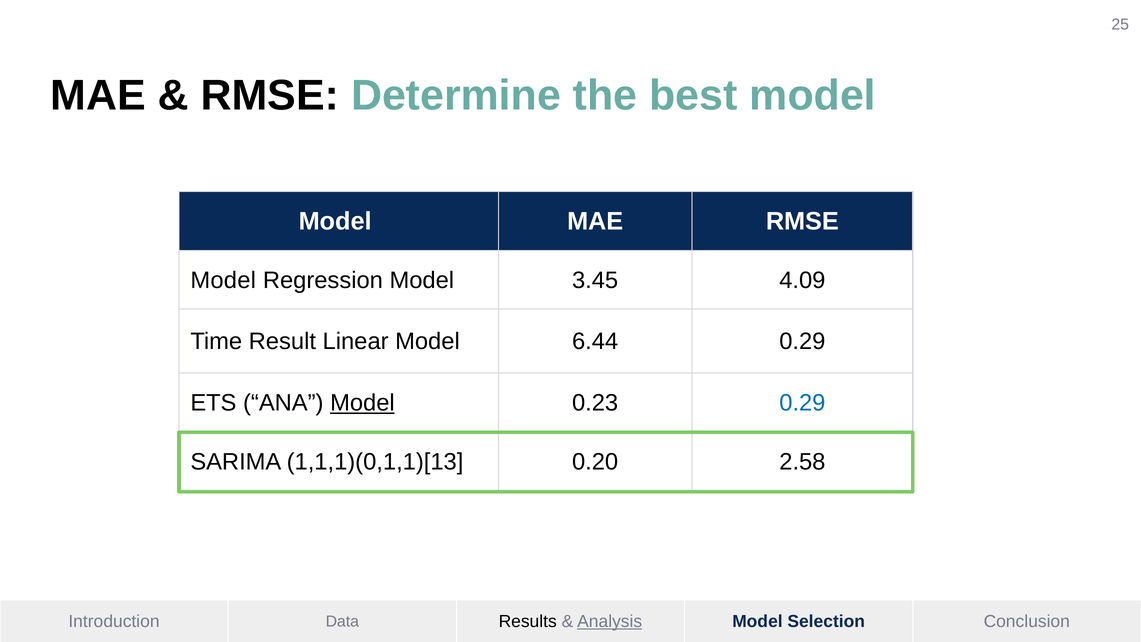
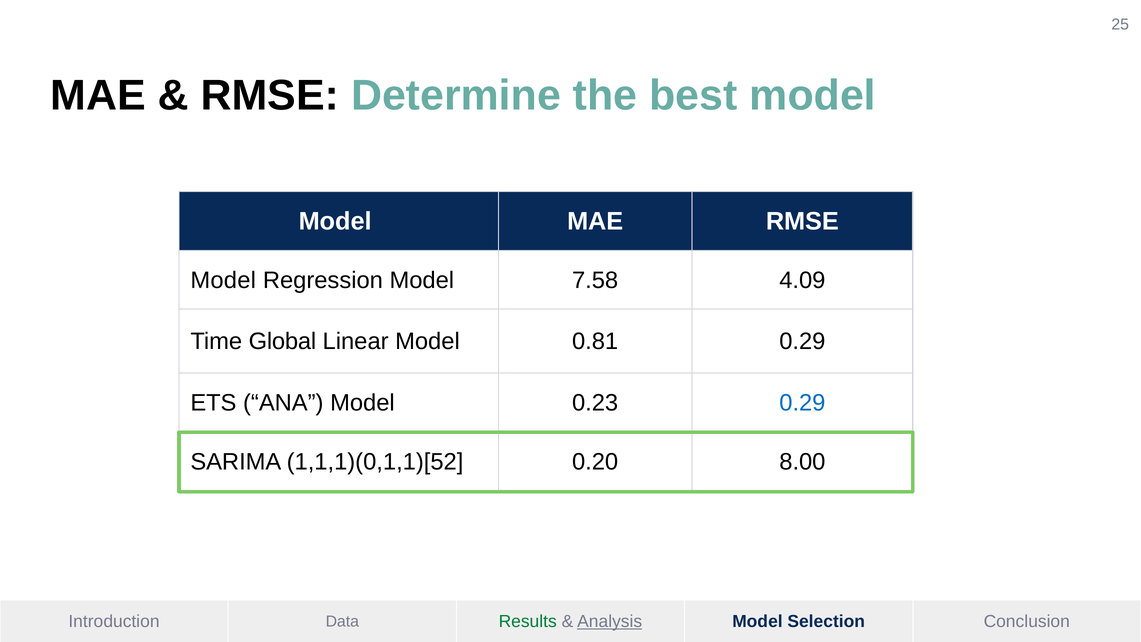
3.45: 3.45 -> 7.58 (595, 280)
Result: Result -> Global (282, 342)
6.44: 6.44 -> 0.81 (595, 342)
Model underline: present -> none (362, 403)
1,1,1)(0,1,1)[13: 1,1,1)(0,1,1)[13 -> 1,1,1)(0,1,1)[52 (375, 462)
2.58: 2.58 -> 8.00 (802, 462)
Results colour: black -> green (528, 621)
